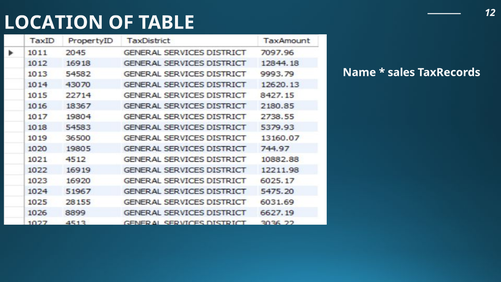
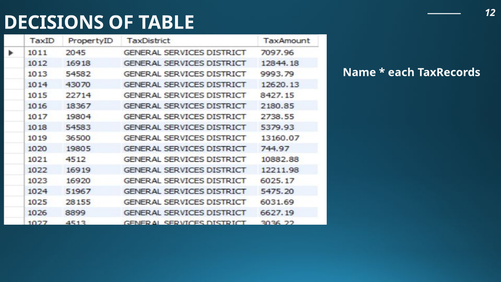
LOCATION: LOCATION -> DECISIONS (54, 23)
sales: sales -> each (401, 72)
